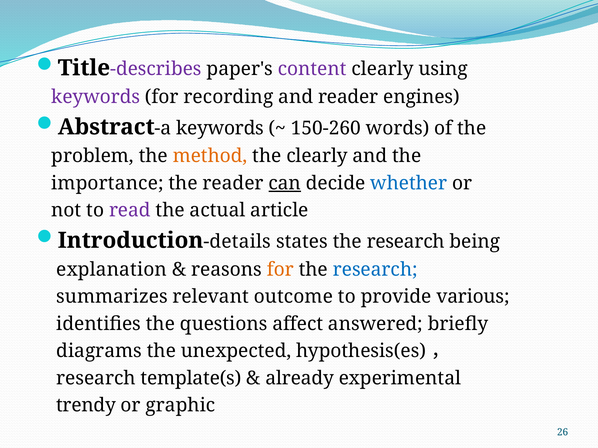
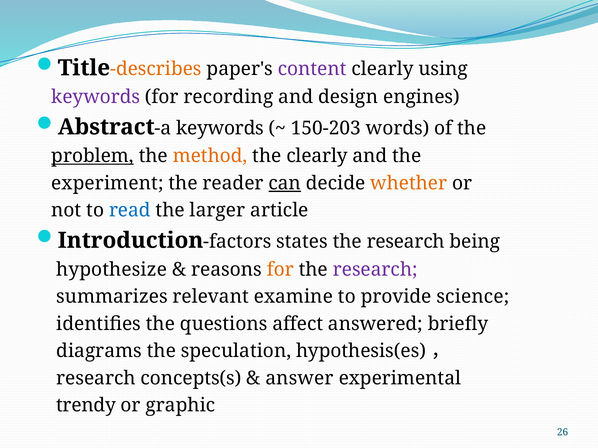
describes colour: purple -> orange (156, 69)
and reader: reader -> design (348, 97)
150-260: 150-260 -> 150-203 (326, 128)
problem underline: none -> present (93, 156)
importance: importance -> experiment (107, 183)
whether colour: blue -> orange (409, 183)
read colour: purple -> blue (130, 211)
actual: actual -> larger (217, 211)
details: details -> factors (237, 242)
explanation: explanation -> hypothesize (112, 270)
research colour: blue -> purple (375, 270)
outcome: outcome -> examine (293, 297)
various: various -> science (473, 297)
unexpected: unexpected -> speculation (236, 351)
template(s: template(s -> concepts(s (191, 379)
already: already -> answer (299, 379)
